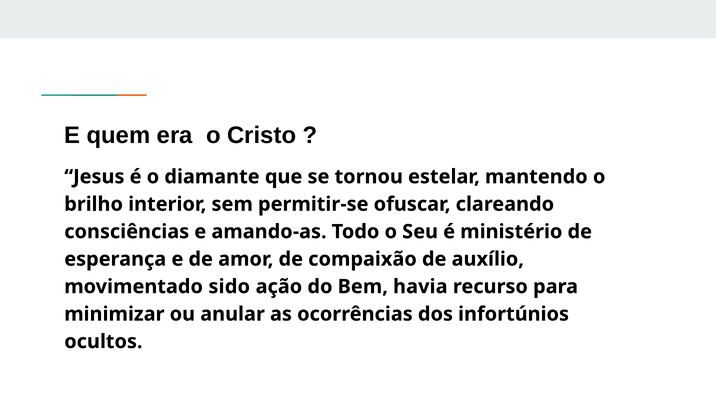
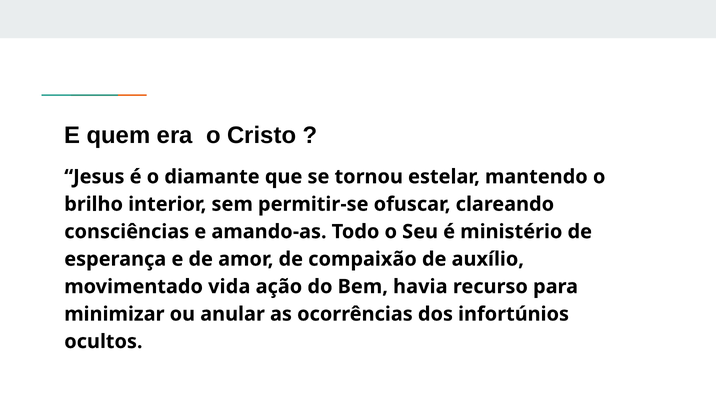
sido: sido -> vida (229, 286)
